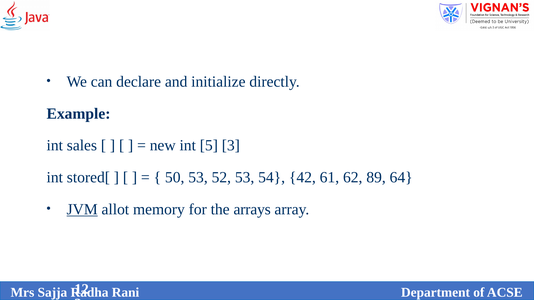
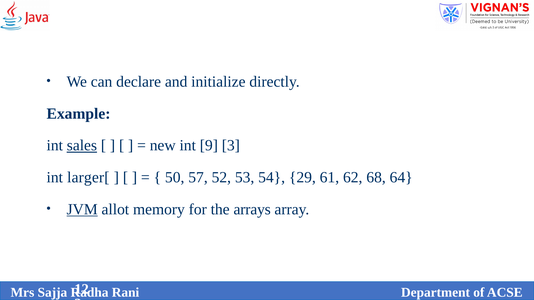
sales underline: none -> present (82, 146)
5: 5 -> 9 (209, 146)
stored[: stored[ -> larger[ (88, 178)
50 53: 53 -> 57 (198, 178)
42: 42 -> 29 (302, 178)
89: 89 -> 68 (376, 178)
